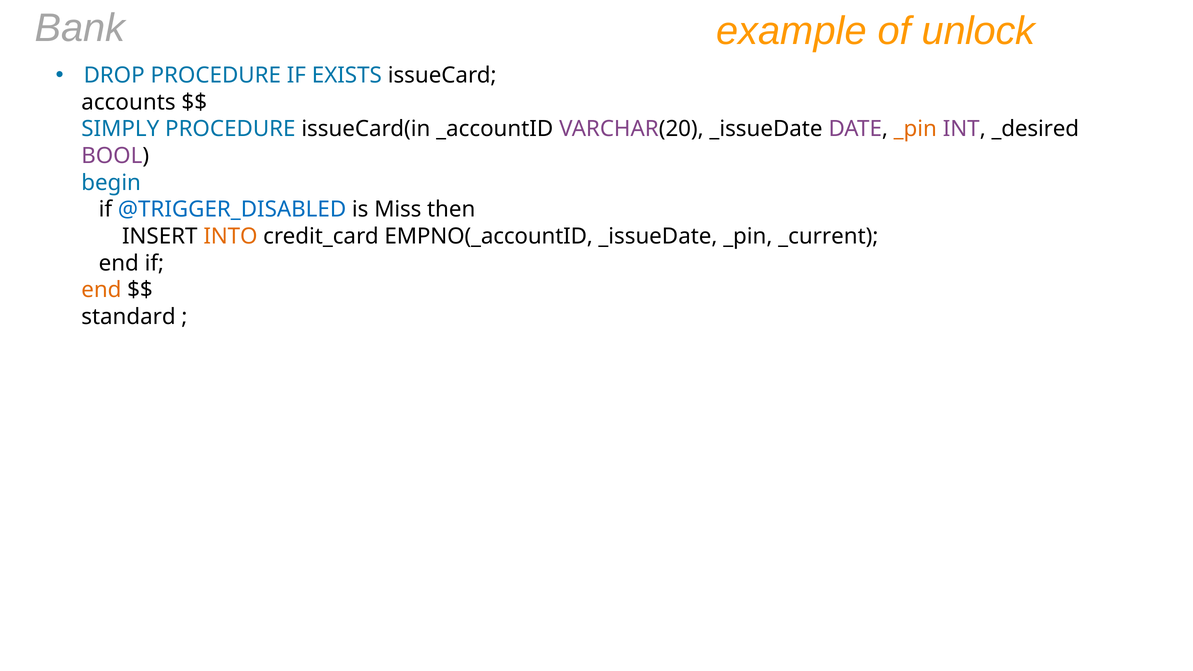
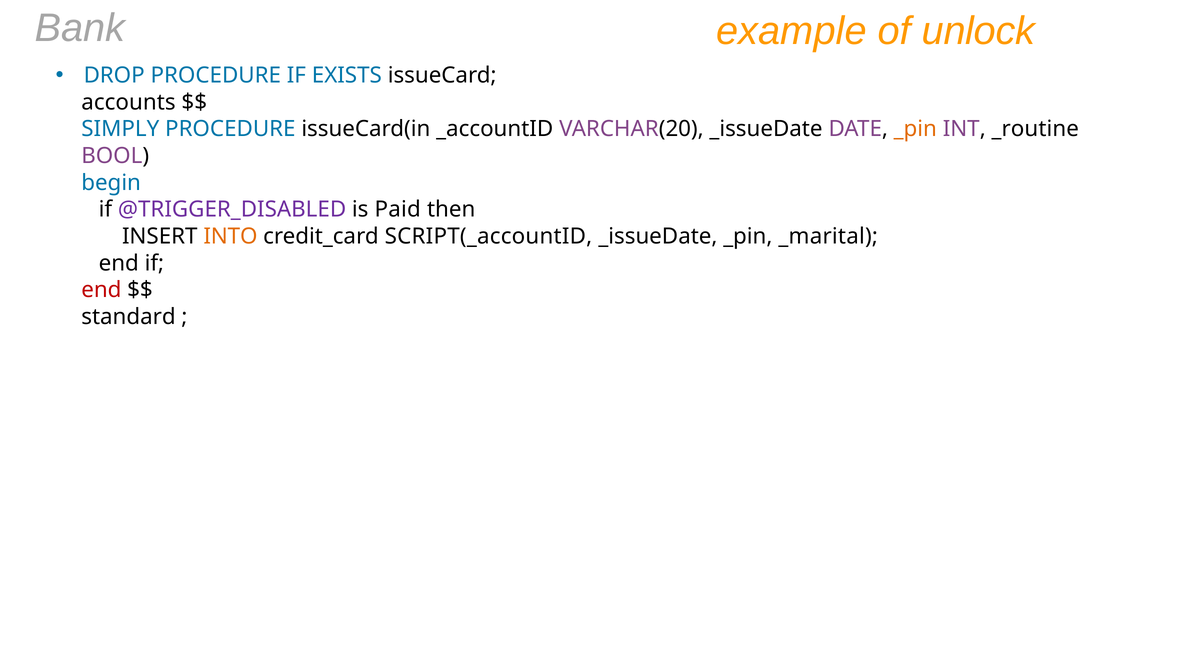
_desired: _desired -> _routine (1035, 129)
@TRIGGER_DISABLED colour: blue -> purple (232, 210)
Miss: Miss -> Paid (398, 210)
EMPNO(_accountID: EMPNO(_accountID -> SCRIPT(_accountID (488, 236)
_current: _current -> _marital (828, 236)
end colour: orange -> red (101, 290)
